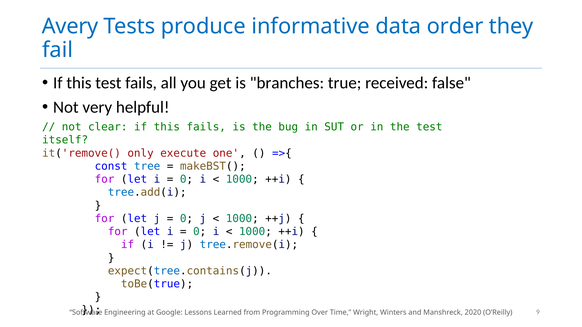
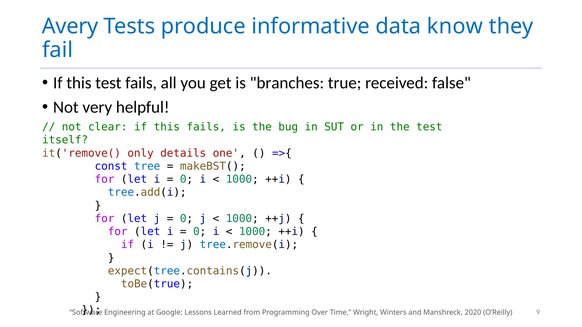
order: order -> know (455, 26)
execute: execute -> details (183, 153)
